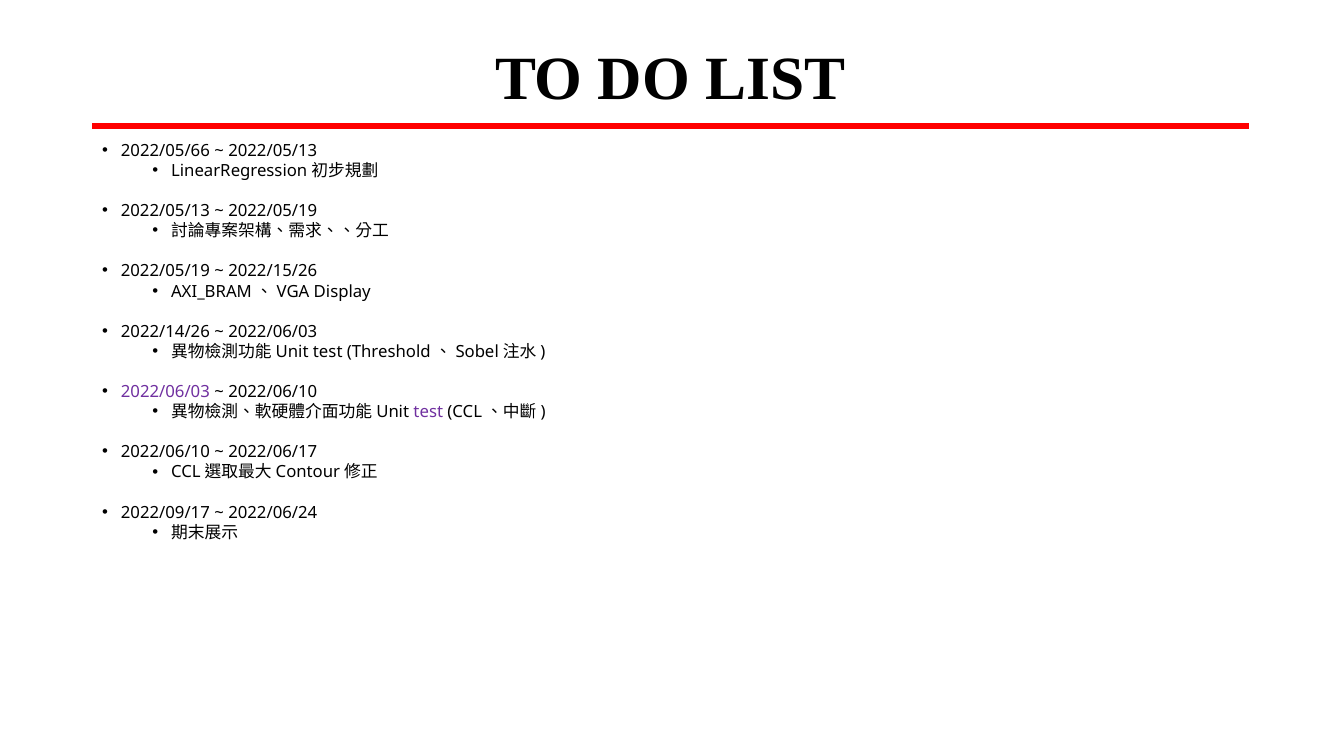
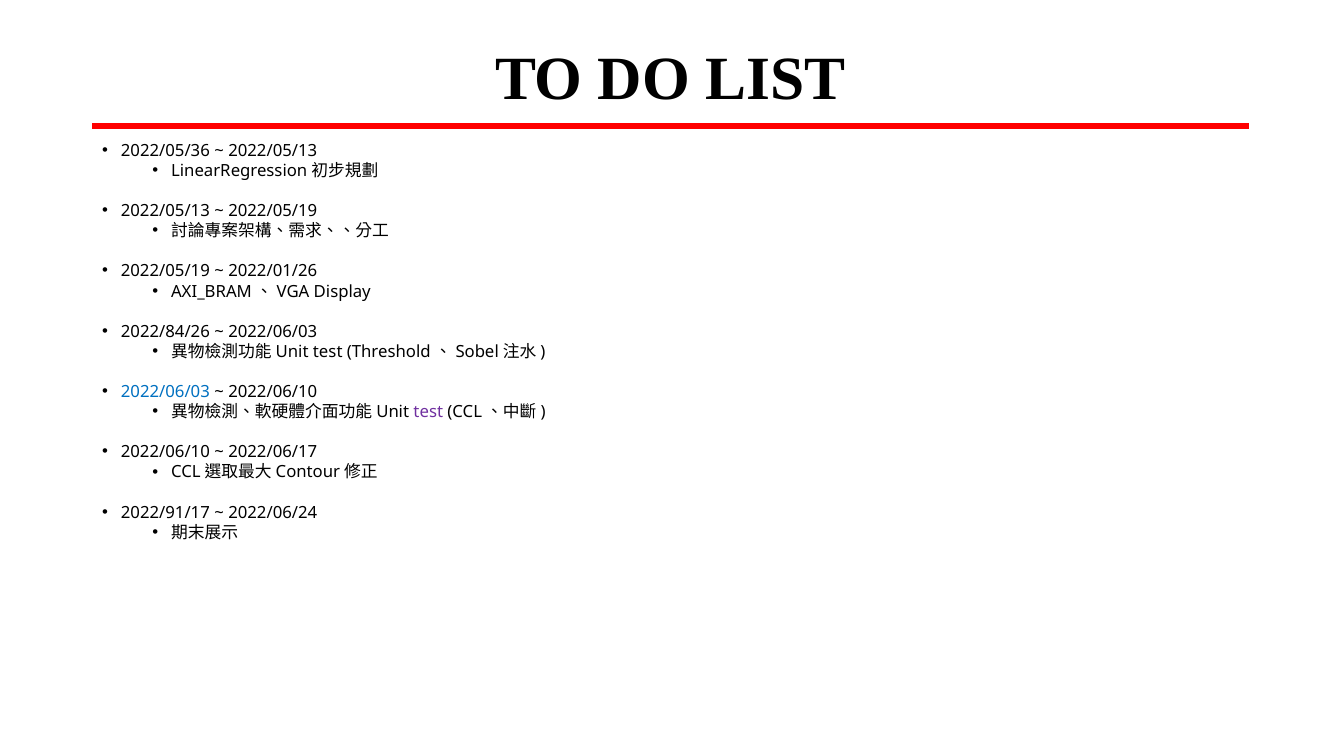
2022/05/66: 2022/05/66 -> 2022/05/36 (165, 151)
2022/15/26: 2022/15/26 -> 2022/01/26 (273, 271)
2022/14/26: 2022/14/26 -> 2022/84/26 (165, 332)
2022/06/03 colour: purple -> blue (165, 392)
2022/09/17: 2022/09/17 -> 2022/91/17 (165, 513)
